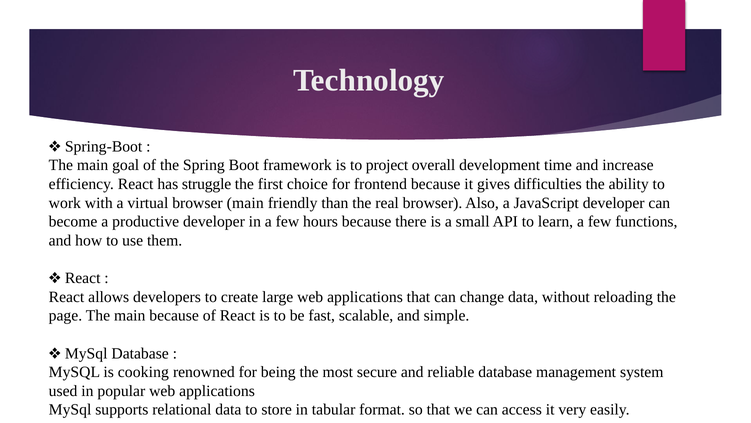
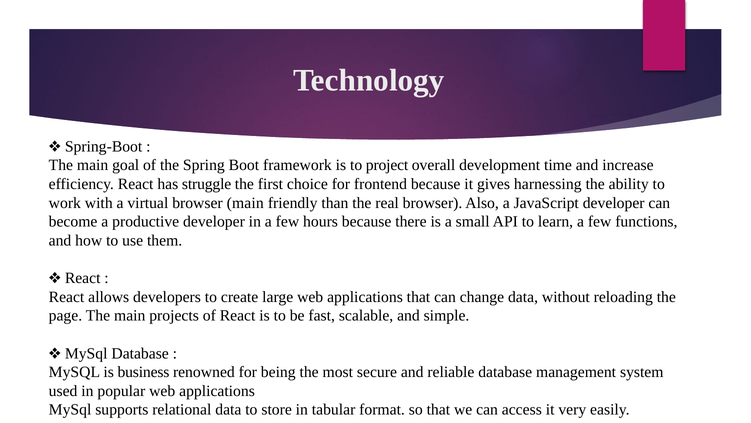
difficulties: difficulties -> harnessing (548, 184)
main because: because -> projects (174, 315)
cooking: cooking -> business (143, 372)
